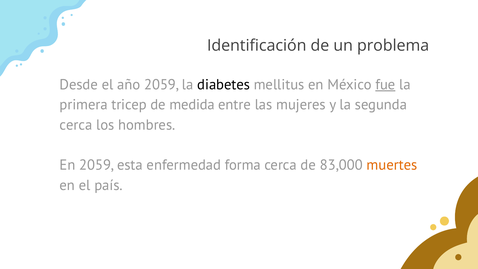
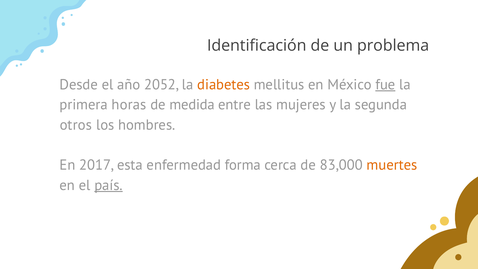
año 2059: 2059 -> 2052 (162, 85)
diabetes colour: black -> orange (224, 85)
tricep: tricep -> horas (129, 105)
cerca: cerca -> otros (76, 125)
En 2059: 2059 -> 2017 (97, 165)
país underline: none -> present (109, 185)
